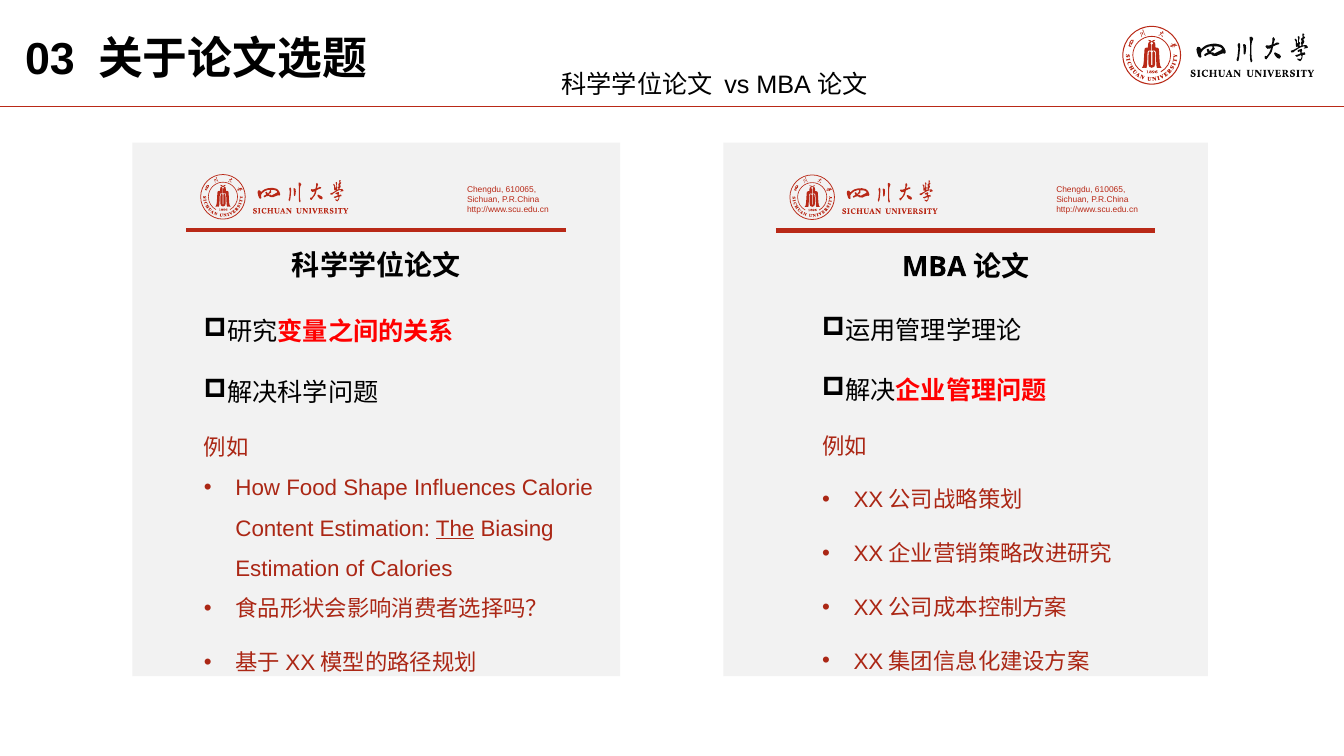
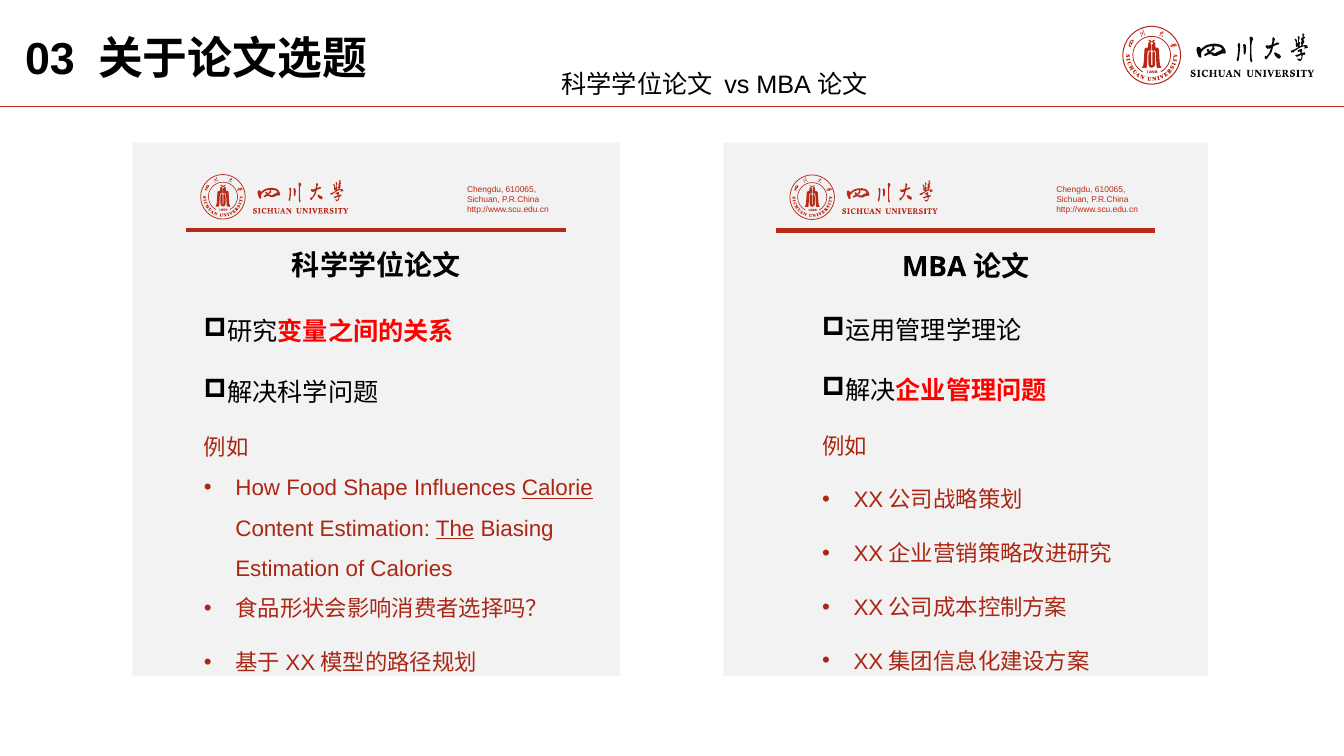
Calorie underline: none -> present (557, 489)
